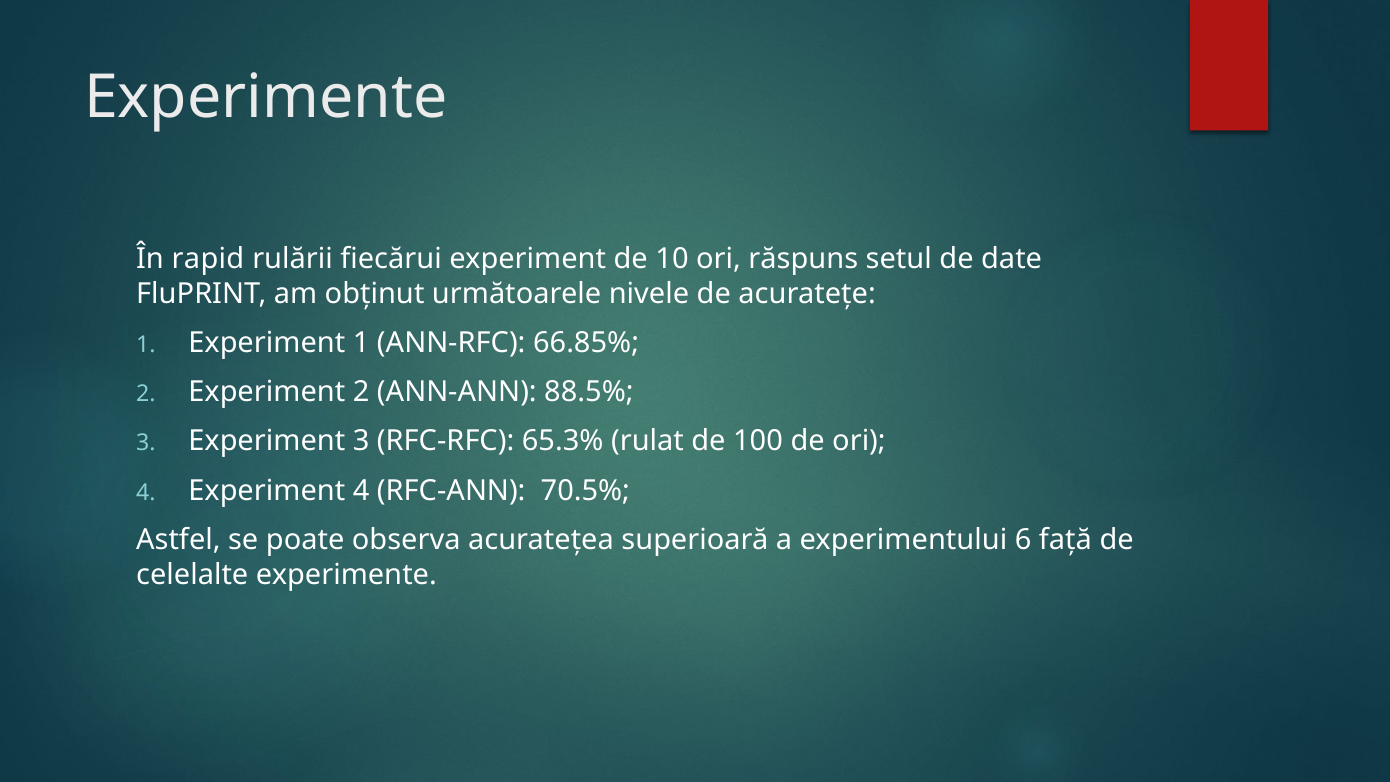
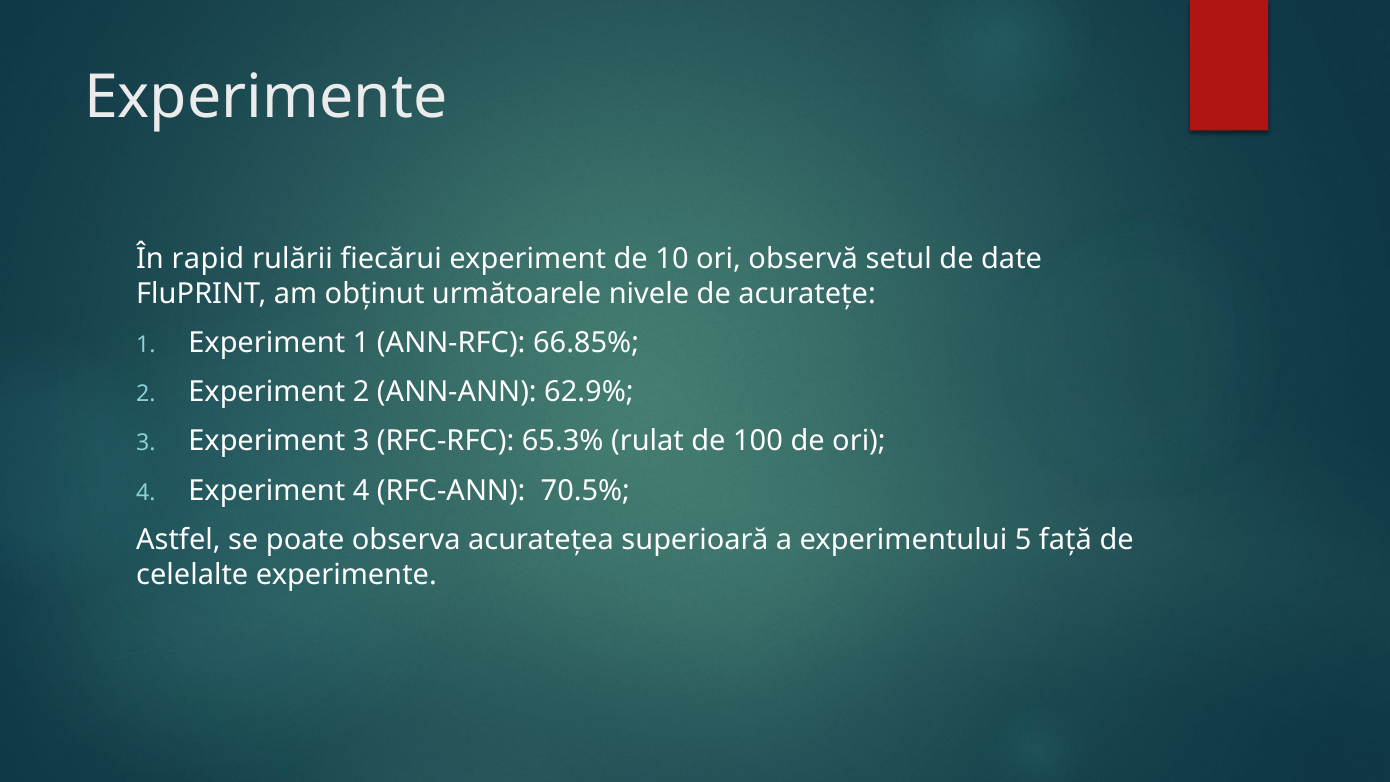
răspuns: răspuns -> observă (803, 259)
88.5%: 88.5% -> 62.9% (589, 392)
6: 6 -> 5 (1023, 540)
